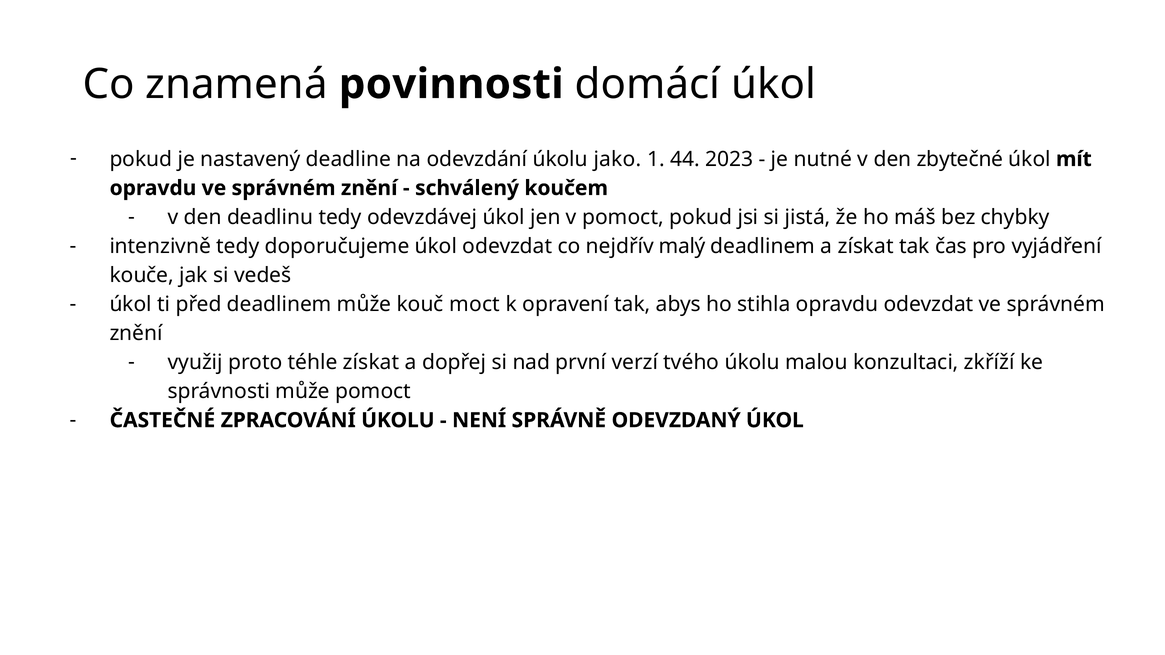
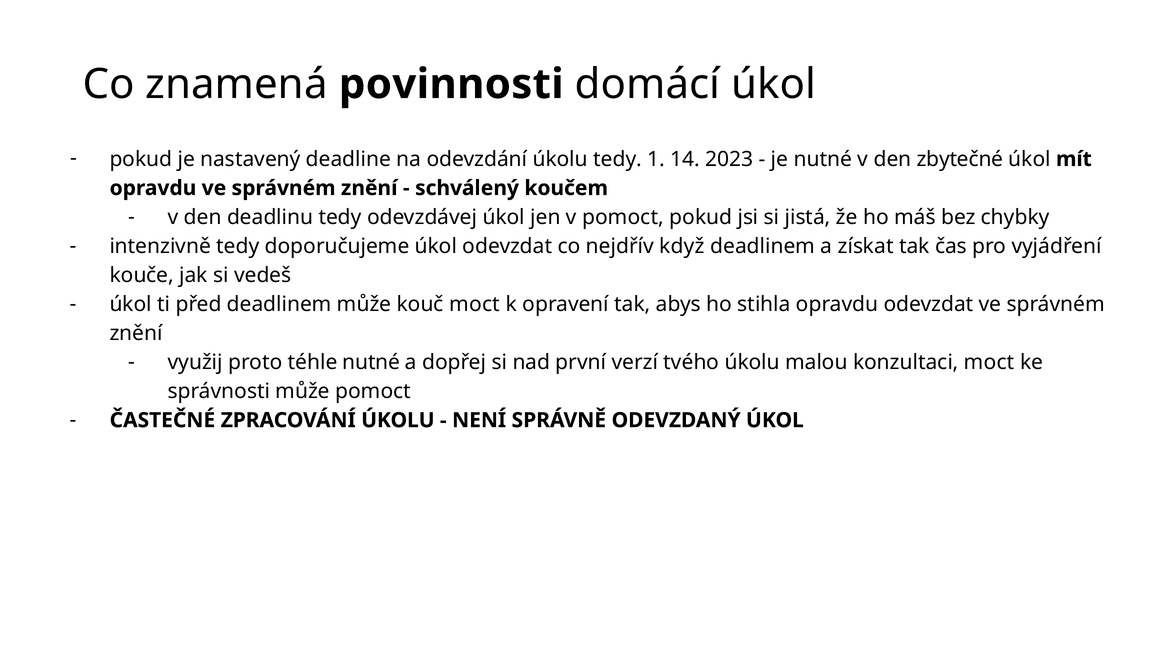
úkolu jako: jako -> tedy (618, 159)
44: 44 -> 14 (685, 159)
malý: malý -> když (682, 246)
téhle získat: získat -> nutné (371, 362)
konzultaci zkříží: zkříží -> moct (989, 362)
